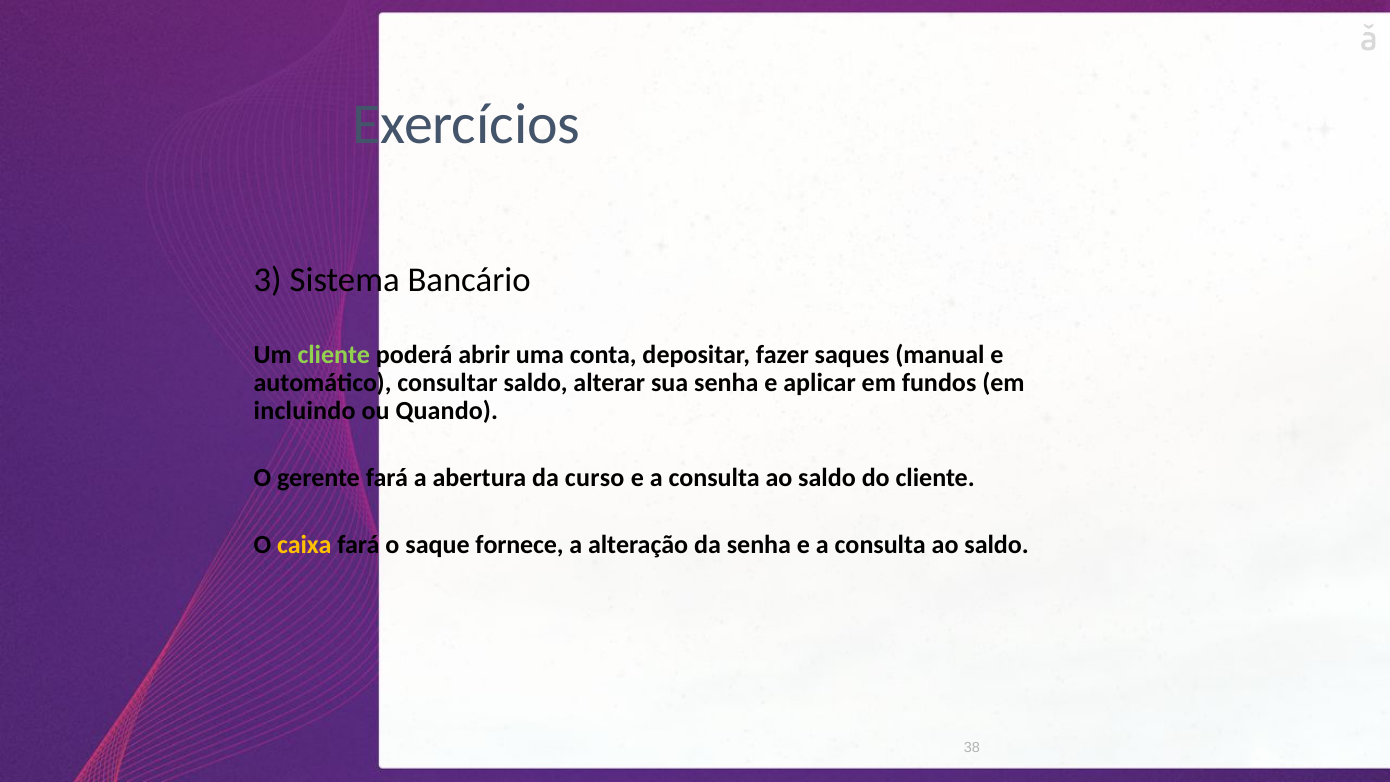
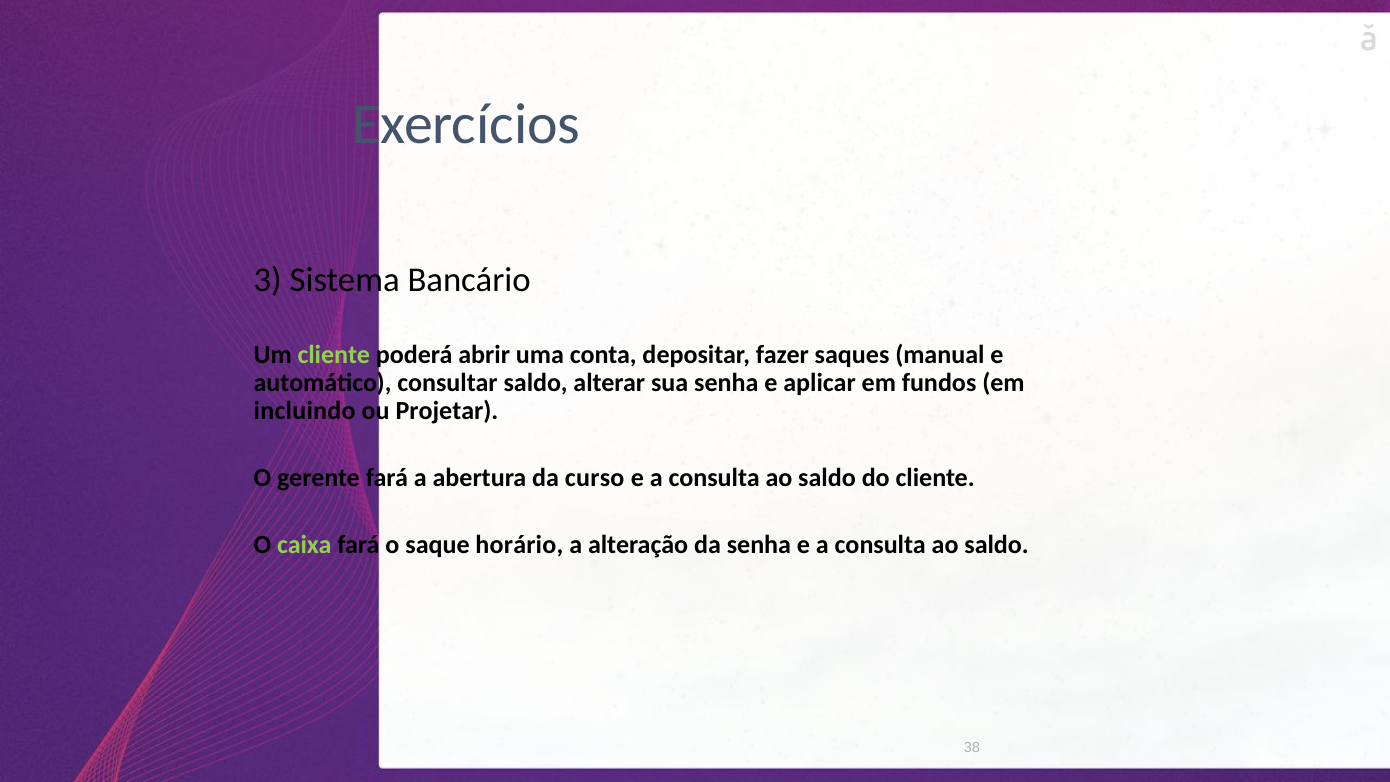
Quando: Quando -> Projetar (447, 411)
caixa colour: yellow -> light green (304, 545)
fornece: fornece -> horário (519, 545)
